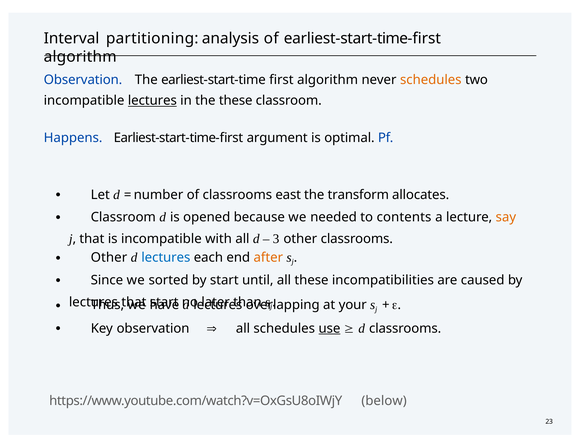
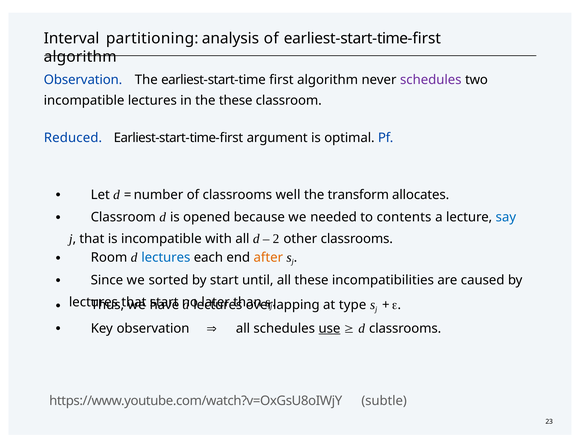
schedules colour: orange -> purple (431, 80)
lectures underline: present -> none (152, 101)
Happens: Happens -> Reduced (73, 138)
east: east -> well (288, 195)
say colour: orange -> blue (506, 217)
3: 3 -> 2 (276, 239)
Other: Other -> Room (109, 257)
your: your -> type (353, 305)
below: below -> subtle (384, 401)
